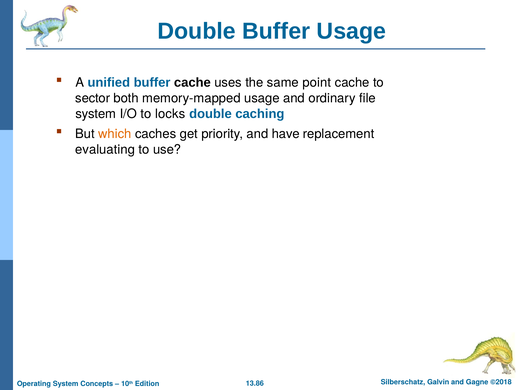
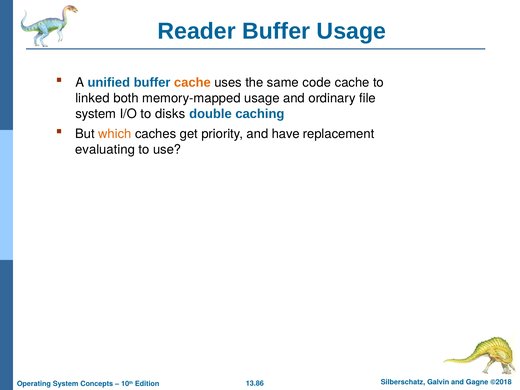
Double: Double -> Reader (197, 31)
cache colour: black -> orange (192, 83)
point: point -> code (317, 83)
sector: sector -> linked (93, 98)
locks: locks -> disks (170, 114)
